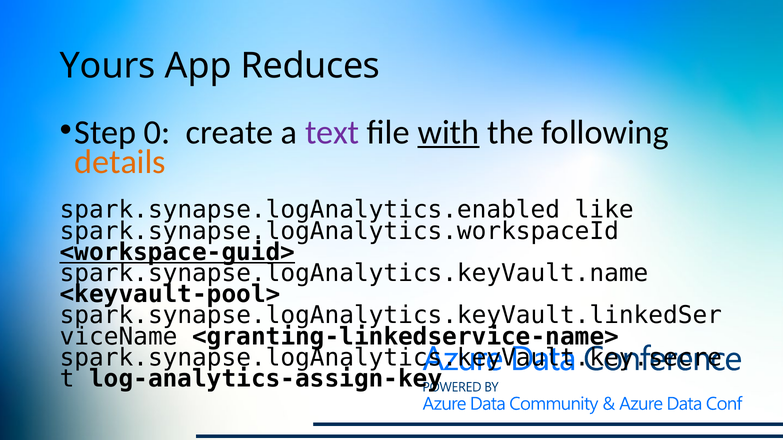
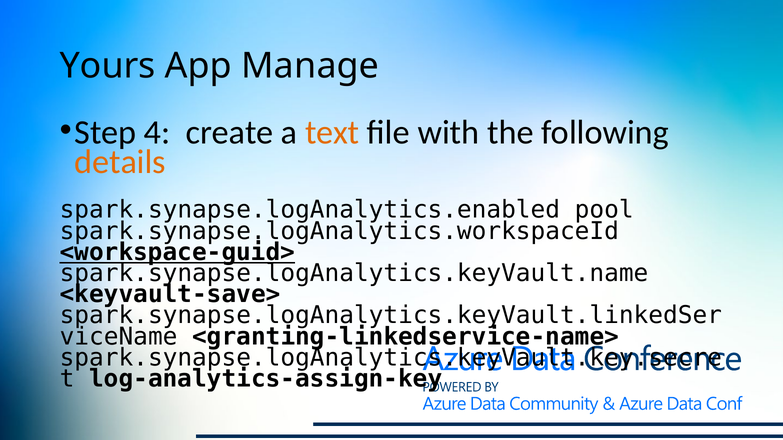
Reduces: Reduces -> Manage (310, 66)
0: 0 -> 4 (157, 133)
text colour: purple -> orange (332, 133)
with underline: present -> none (448, 133)
like: like -> pool (604, 210)
<keyvault-pool>: <keyvault-pool> -> <keyvault-save> (170, 295)
